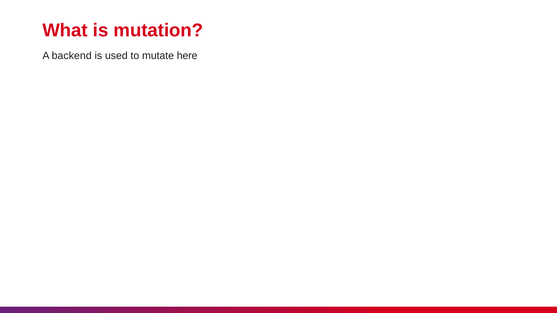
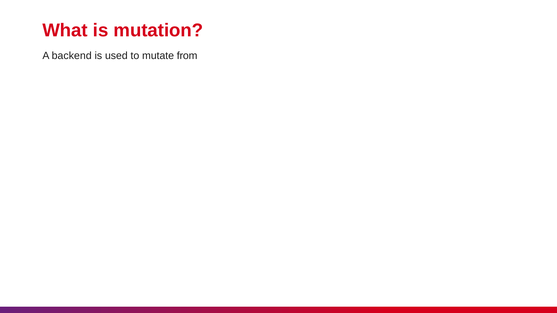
here: here -> from (187, 56)
